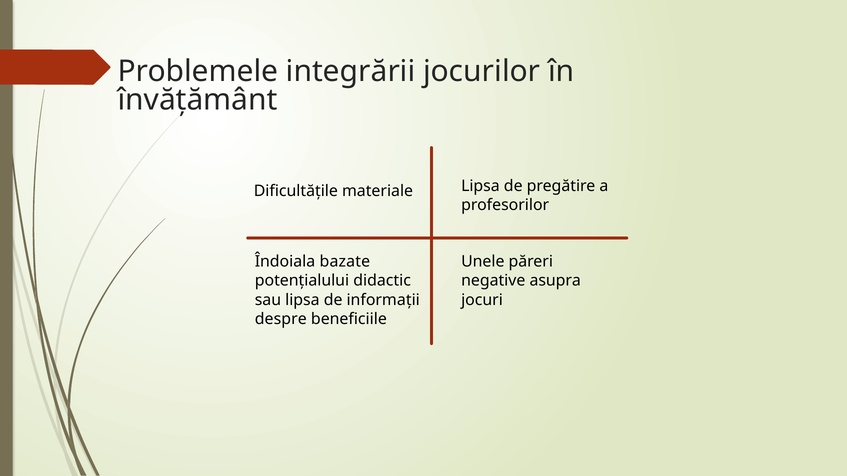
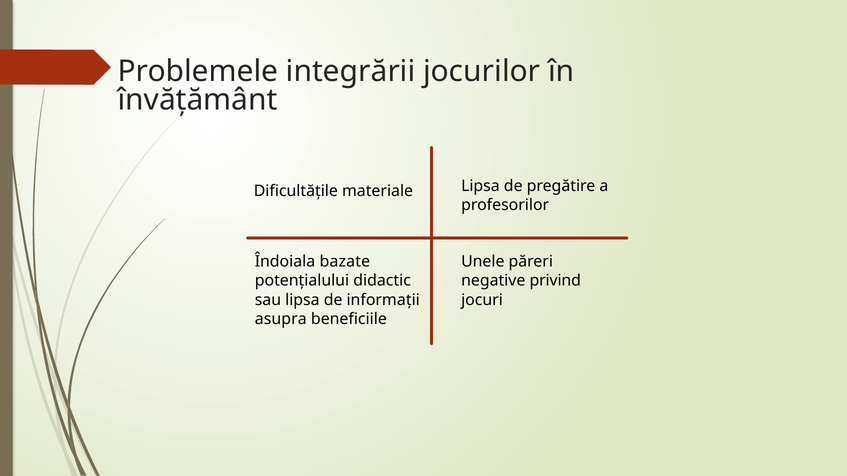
asupra: asupra -> privind (555, 281)
despre: despre -> asupra (281, 319)
